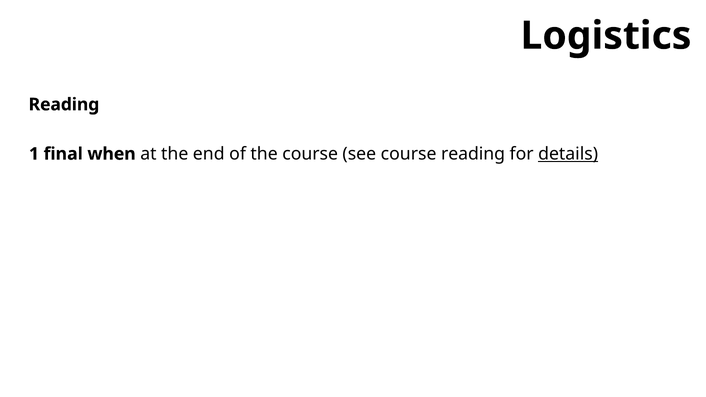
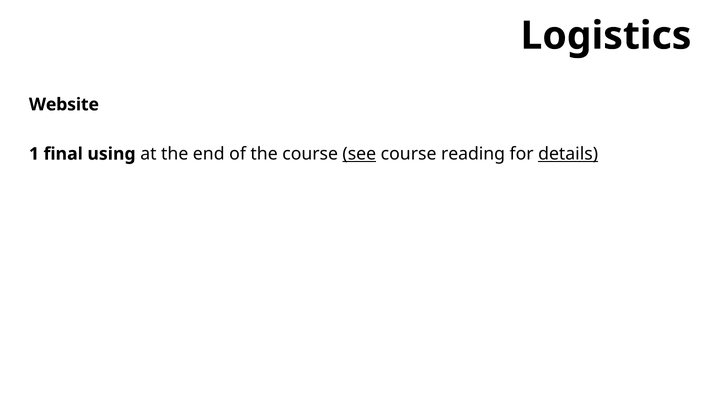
Reading: Reading -> Website (64, 105)
when: when -> using (111, 154)
see underline: none -> present (359, 154)
